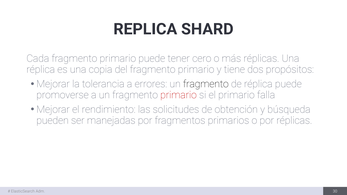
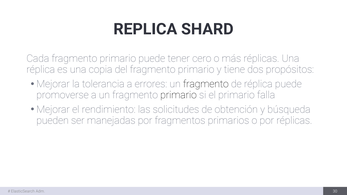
primario colour: red -> black (179, 95)
